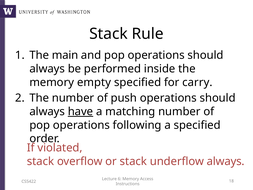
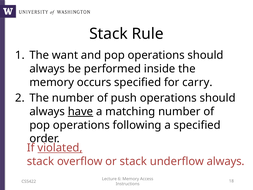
main: main -> want (65, 55)
empty: empty -> occurs (94, 82)
violated underline: none -> present (60, 148)
